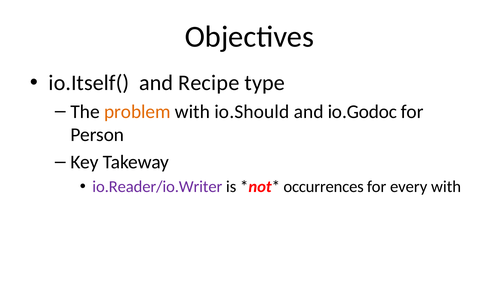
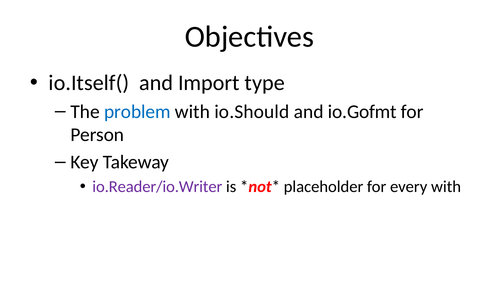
Recipe: Recipe -> Import (209, 83)
problem colour: orange -> blue (137, 111)
io.Godoc: io.Godoc -> io.Gofmt (362, 111)
occurrences: occurrences -> placeholder (323, 187)
